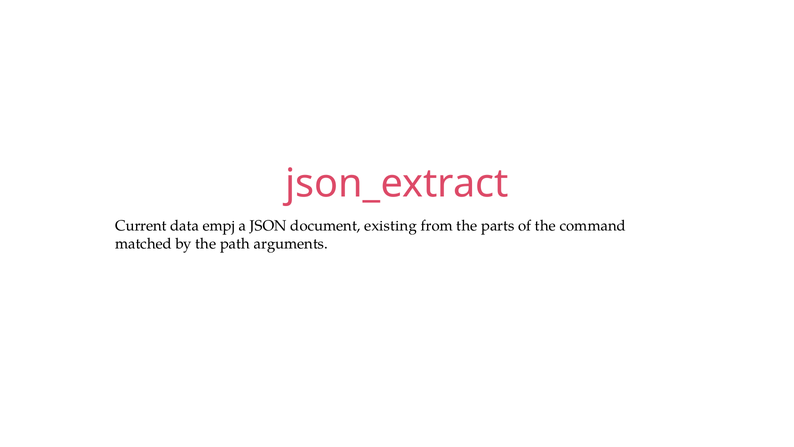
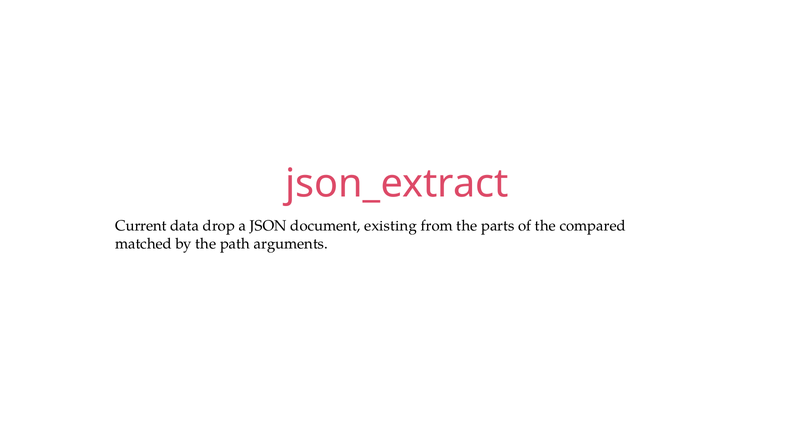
empj: empj -> drop (219, 226)
command: command -> compared (593, 226)
